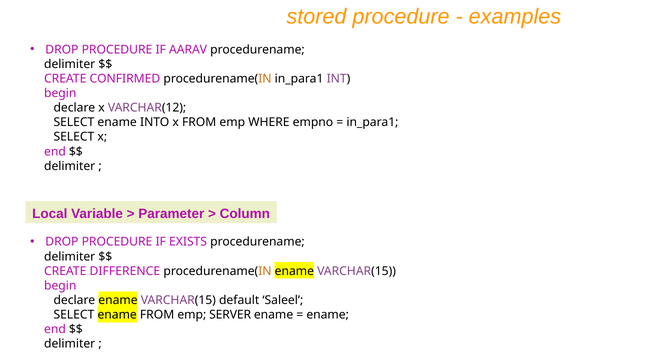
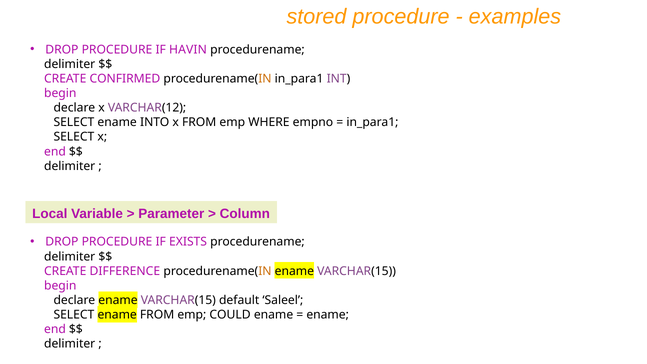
AARAV: AARAV -> HAVIN (188, 50)
SERVER: SERVER -> COULD (230, 315)
